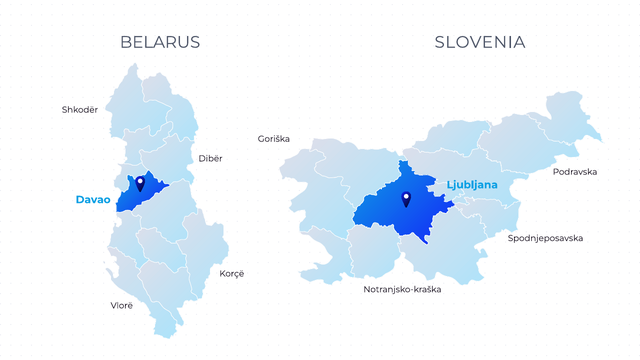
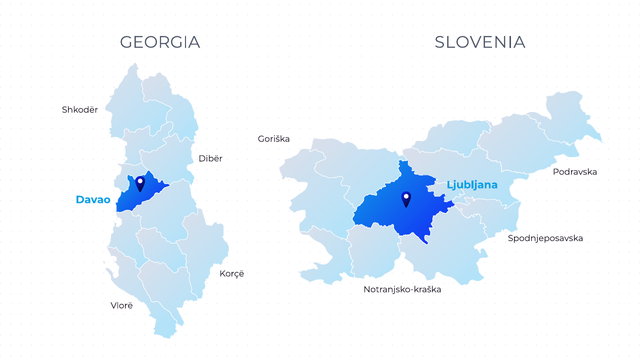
BELARUS: BELARUS -> GEORGIA (160, 42)
